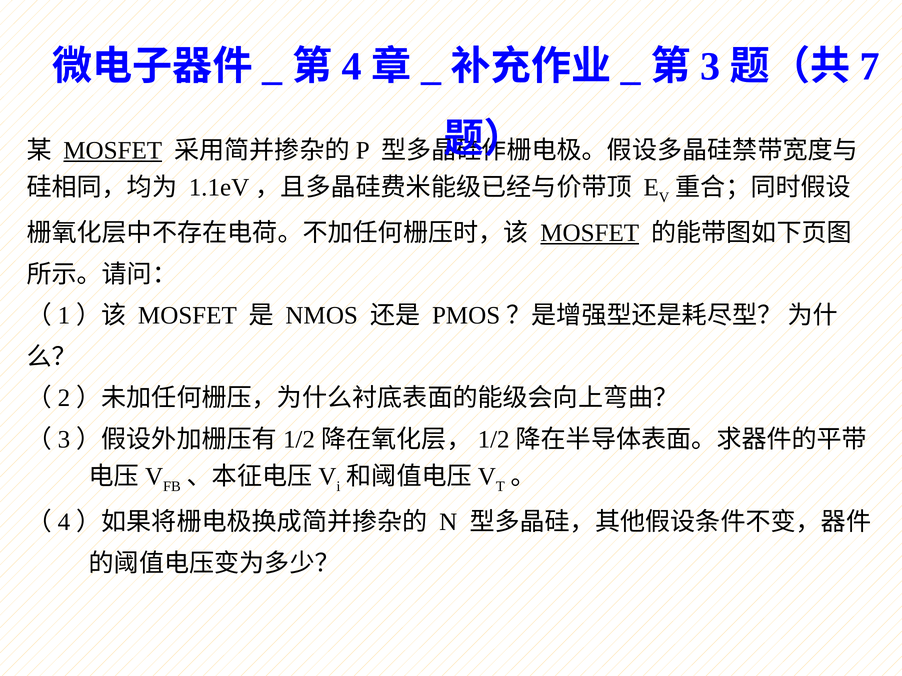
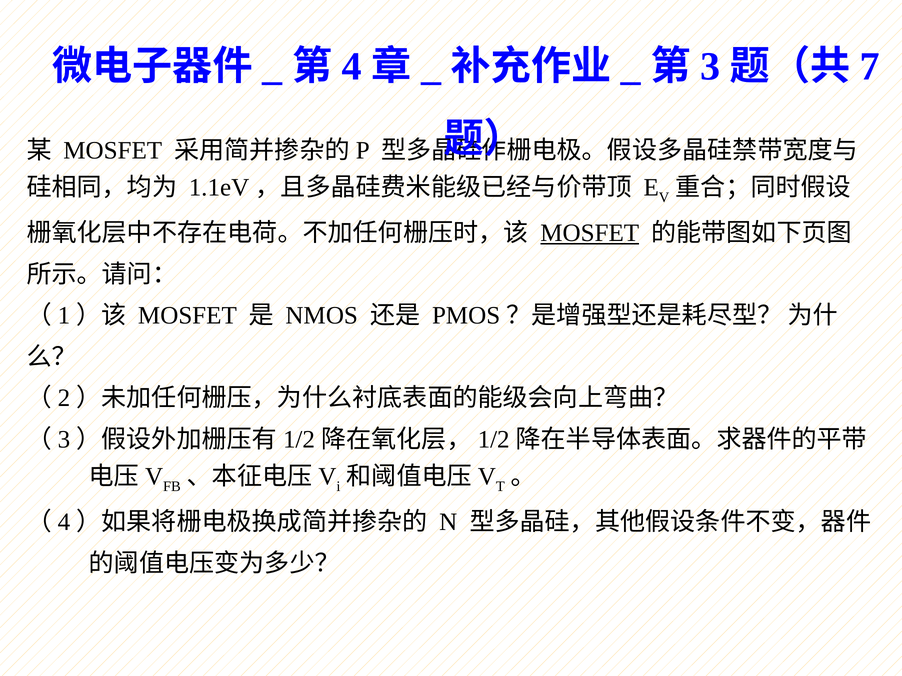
MOSFET underline: present -> none (113, 150)
